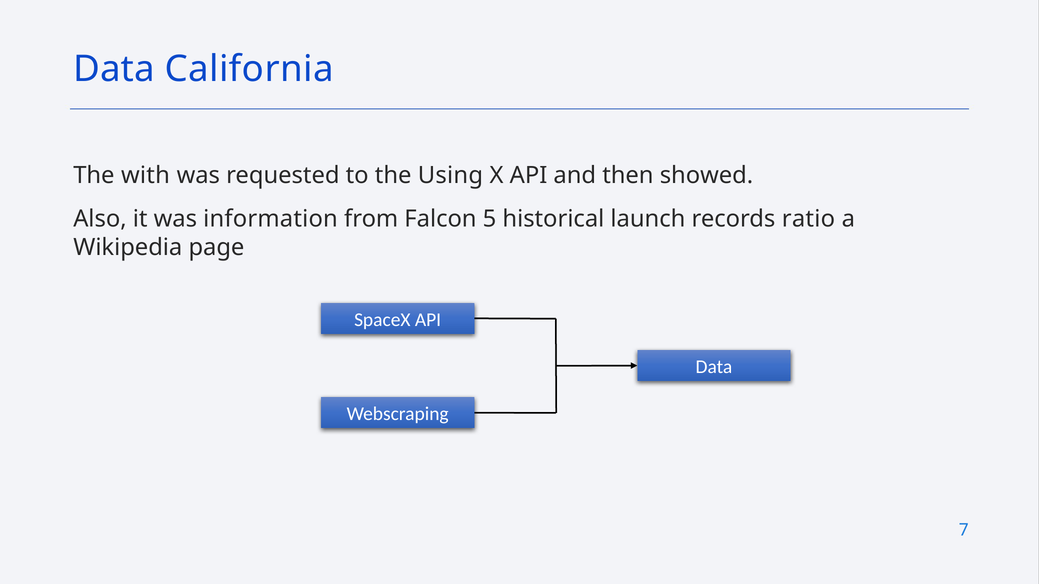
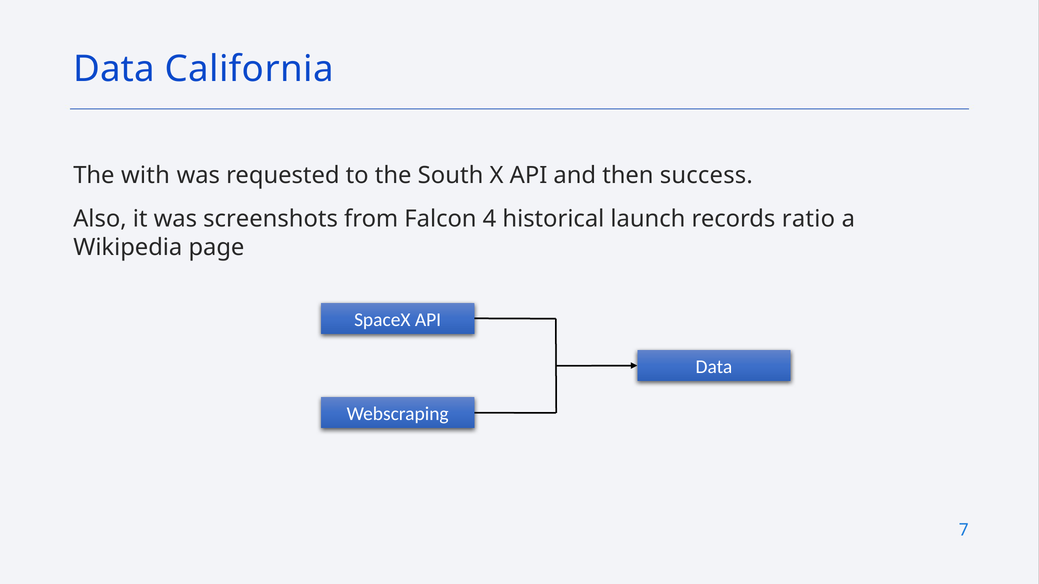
Using: Using -> South (451, 175)
showed: showed -> success (706, 175)
information: information -> screenshots (271, 219)
5: 5 -> 4 (490, 219)
